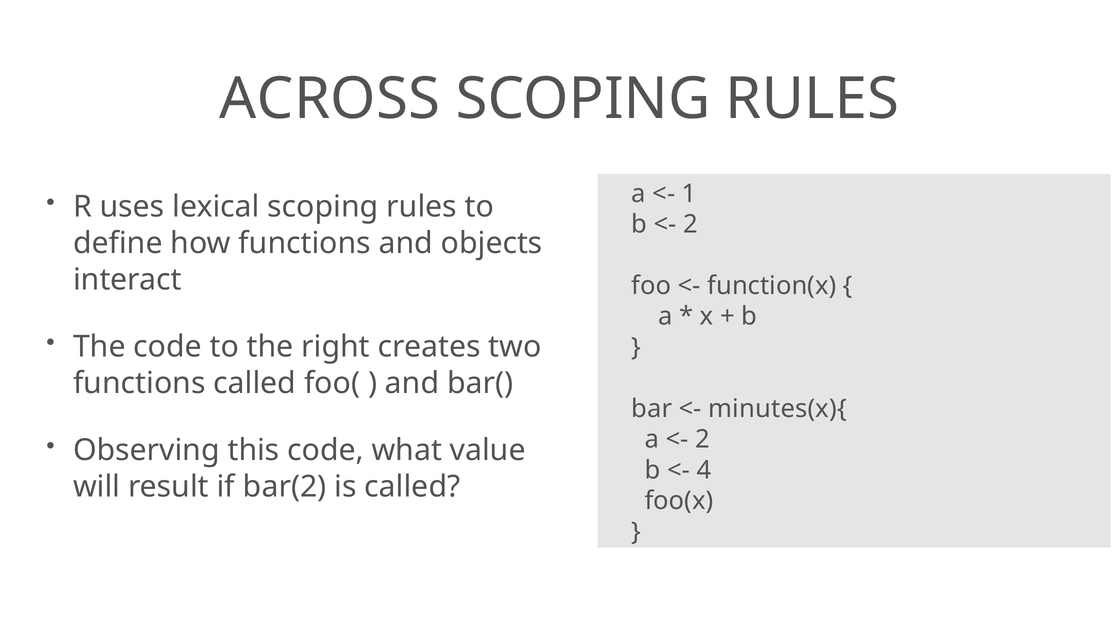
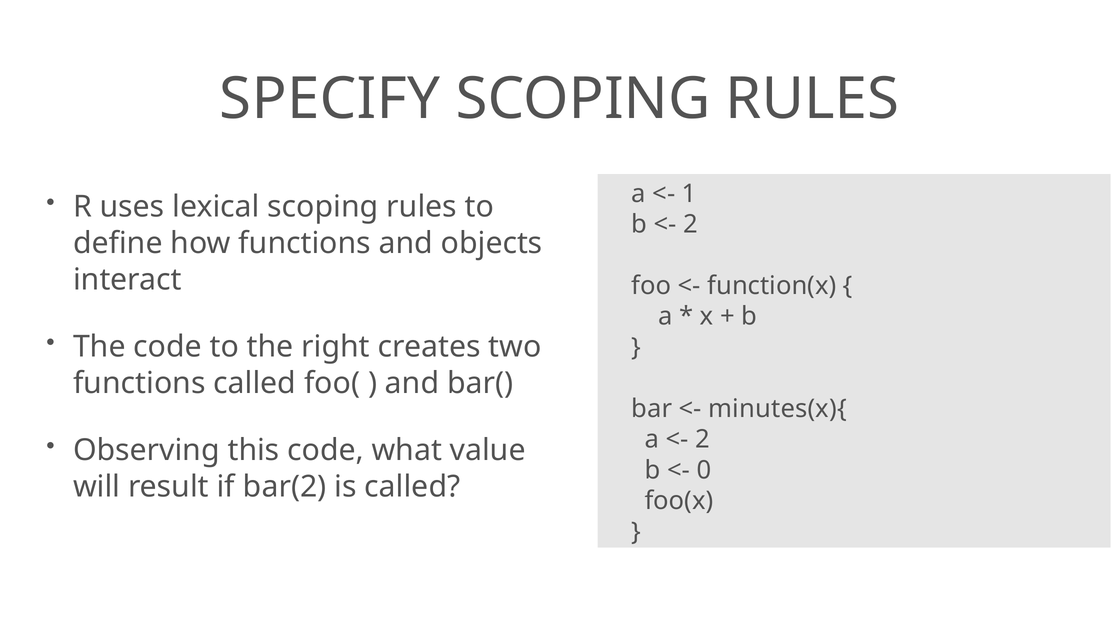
ACROSS: ACROSS -> SPECIFY (330, 99)
4: 4 -> 0 (704, 470)
